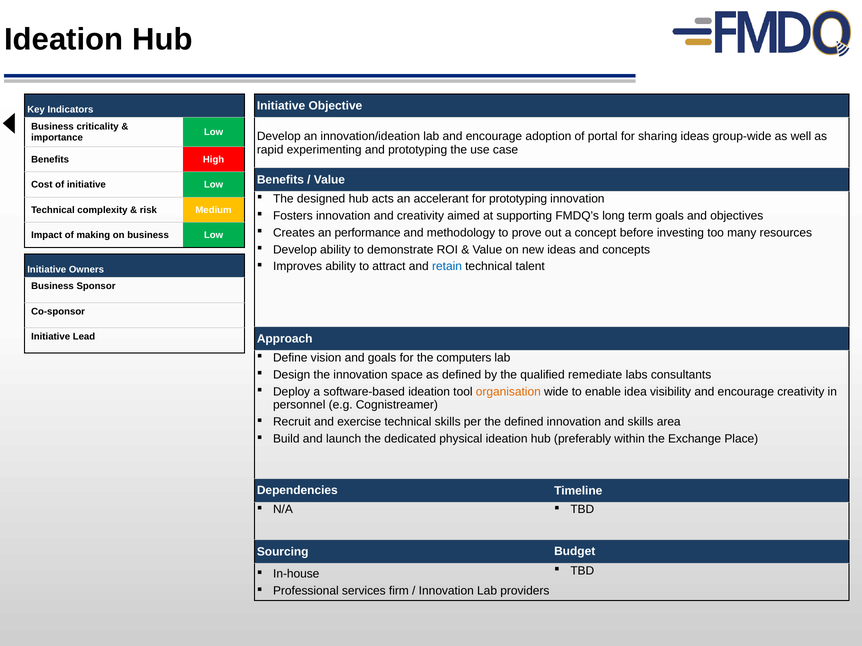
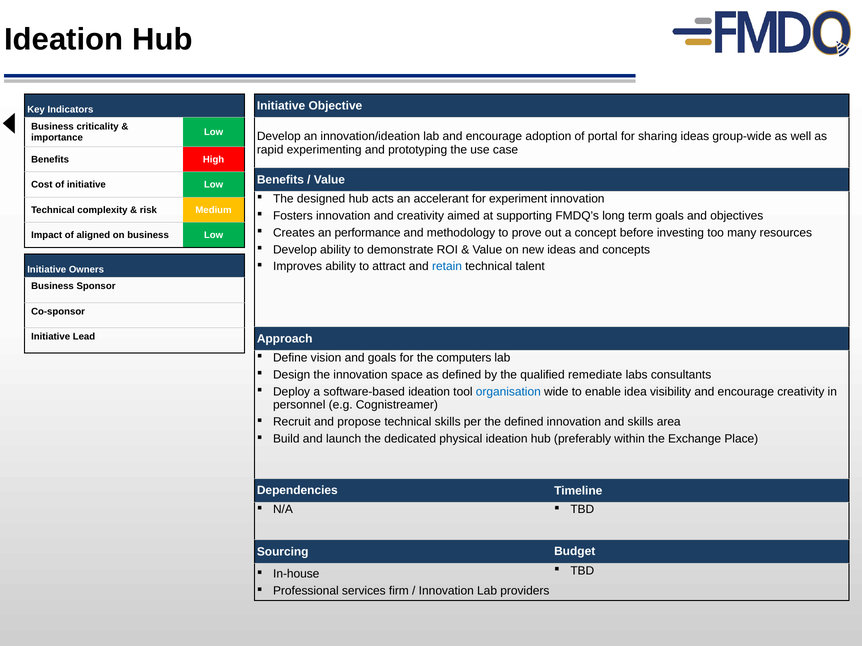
for prototyping: prototyping -> experiment (518, 199)
making: making -> aligned (93, 235)
organisation colour: orange -> blue (508, 392)
exercise: exercise -> propose (359, 422)
